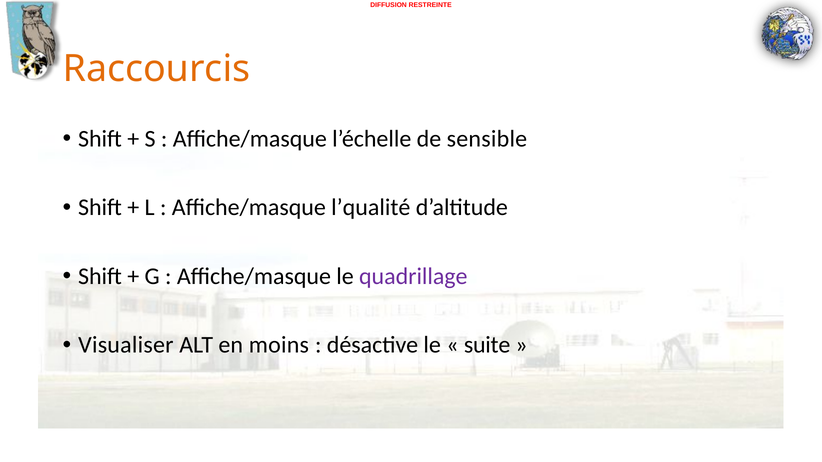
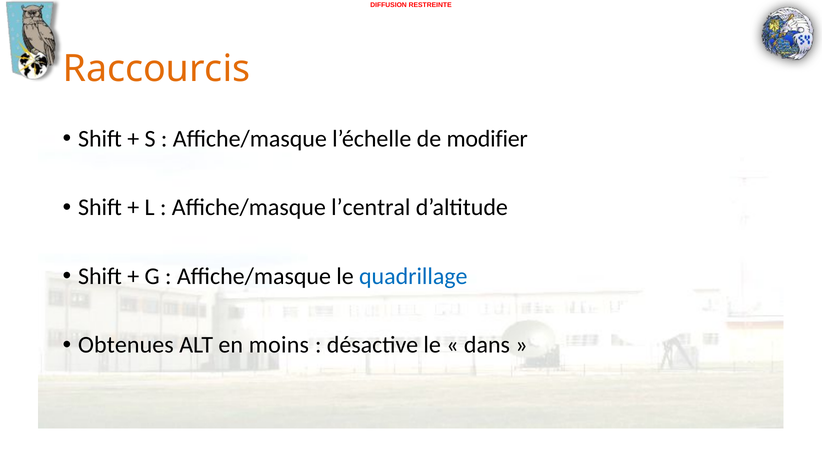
sensible: sensible -> modifier (487, 139)
l’qualité: l’qualité -> l’central (371, 208)
quadrillage colour: purple -> blue (413, 277)
Visualiser: Visualiser -> Obtenues (126, 345)
suite: suite -> dans (487, 345)
